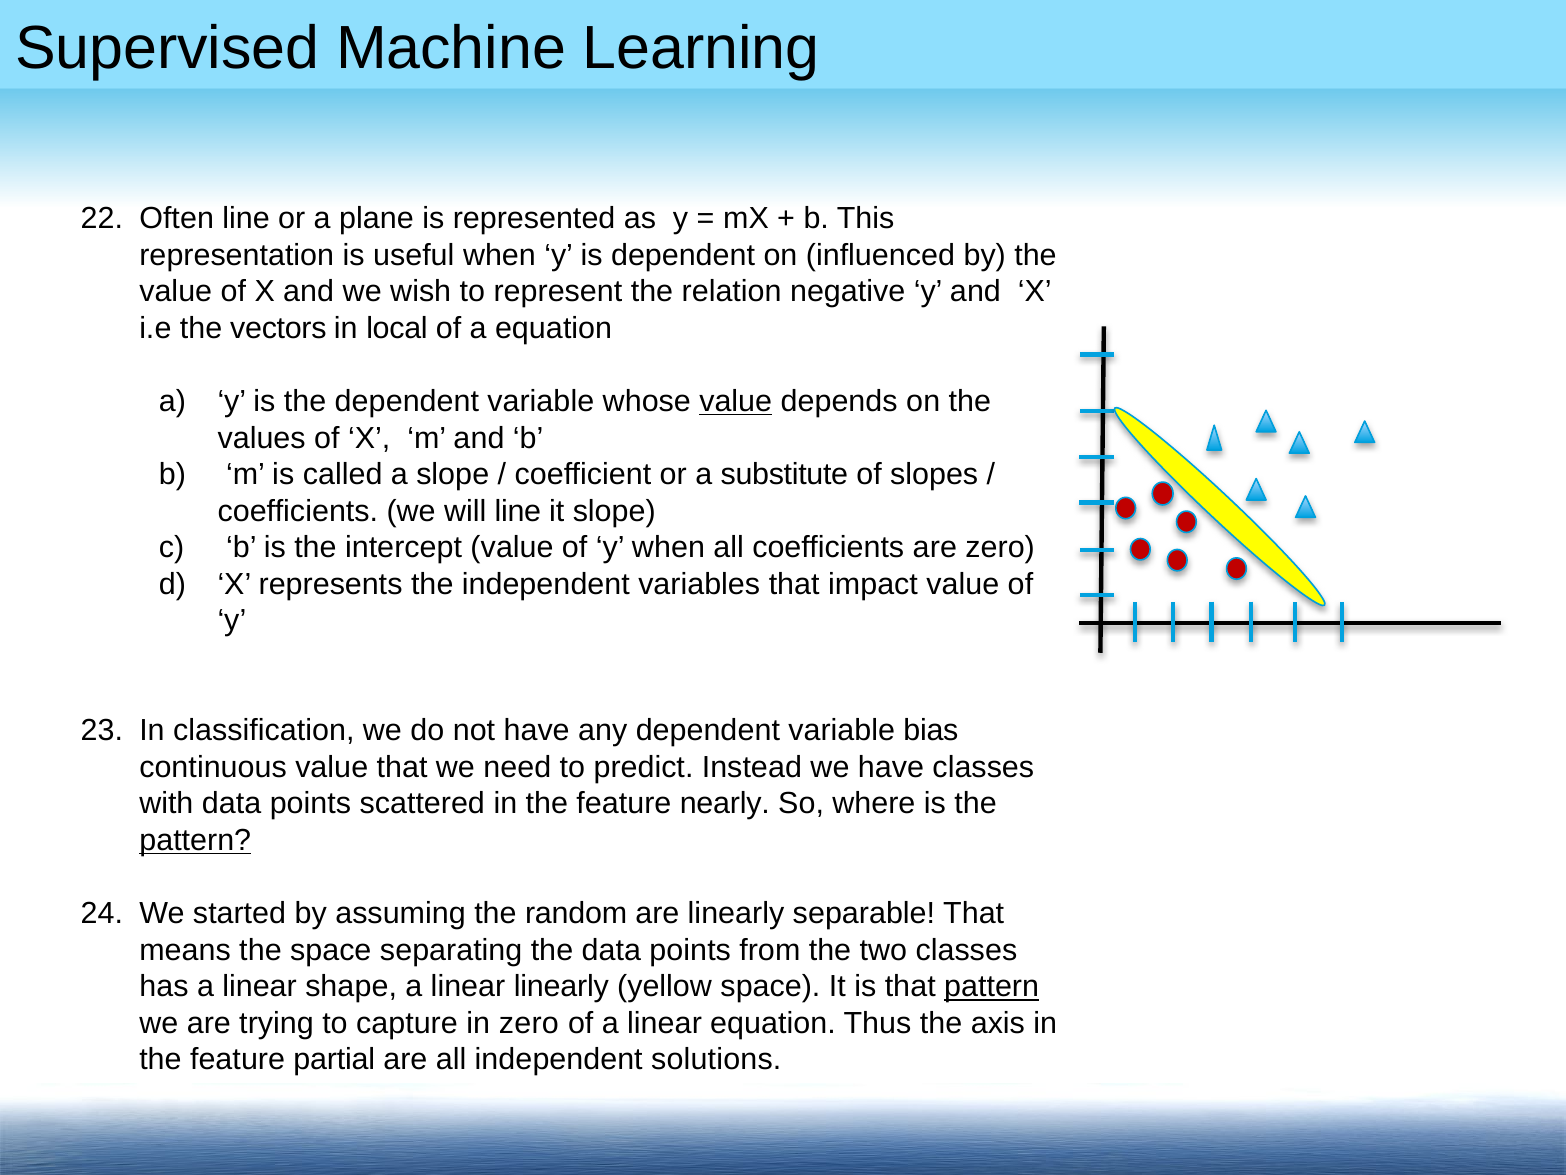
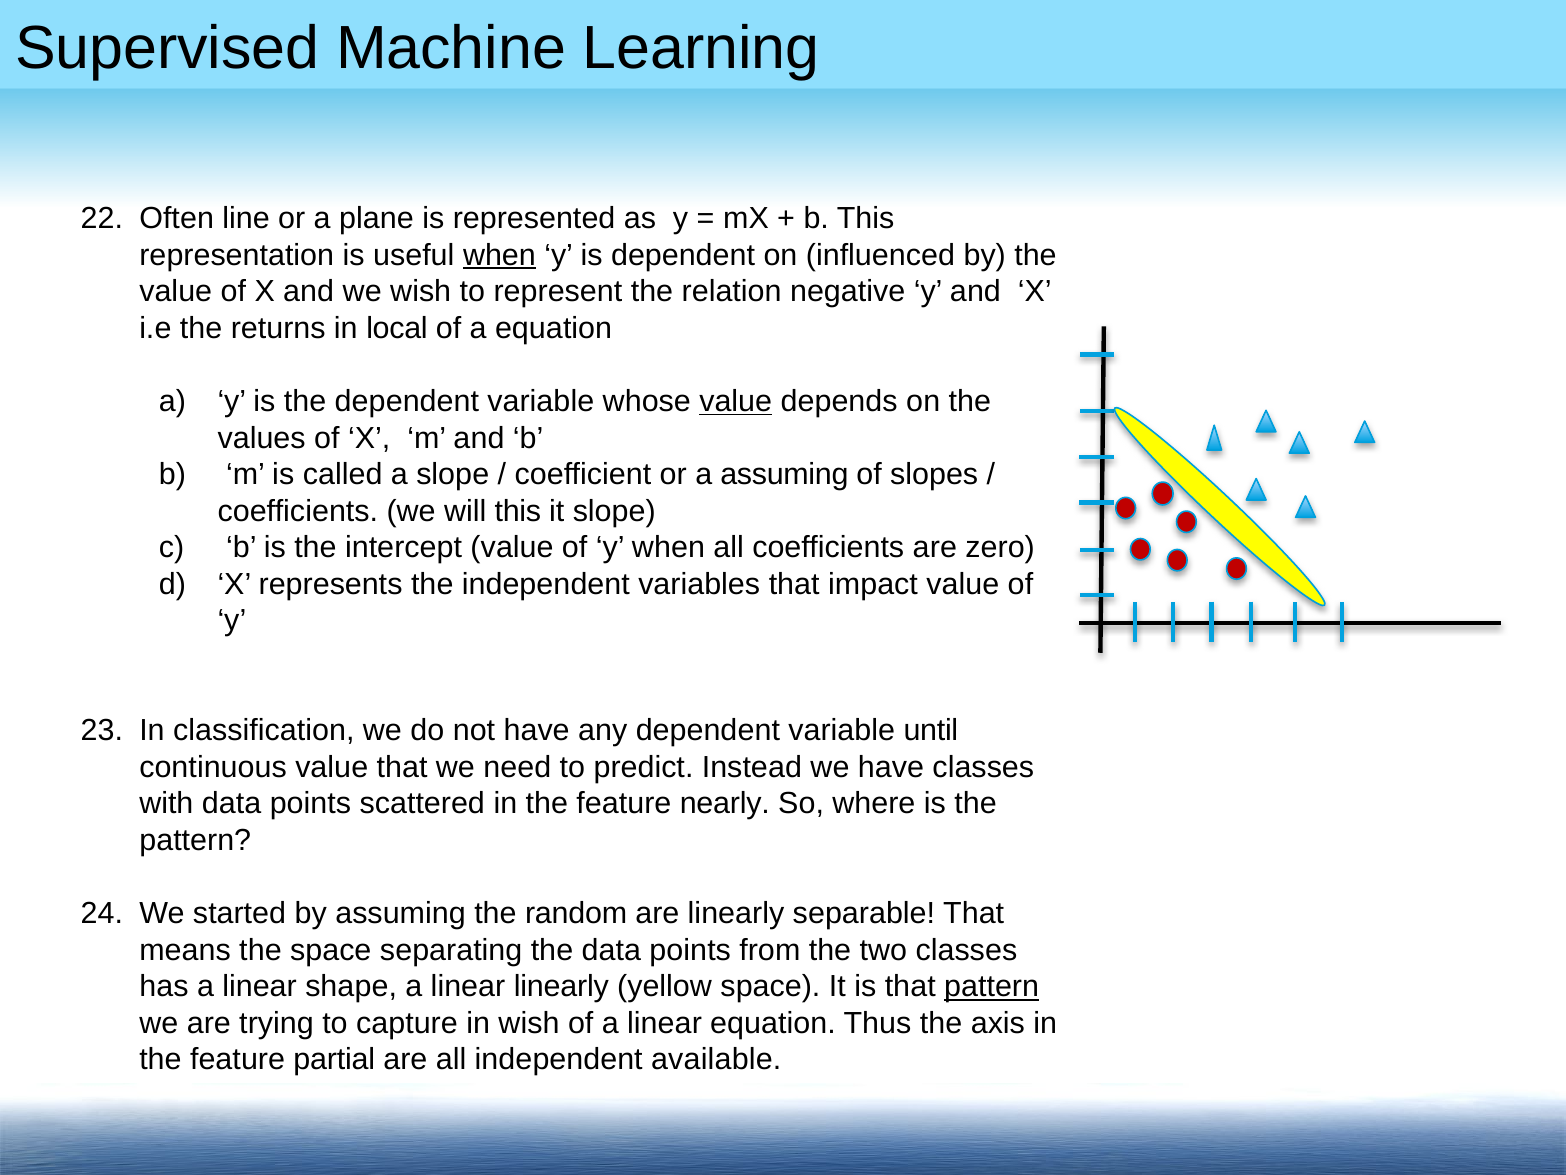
when underline: none -> present (499, 255)
vectors: vectors -> returns (278, 328)
a substitute: substitute -> assuming (784, 474)
will line: line -> this (518, 511)
bias: bias -> until (931, 730)
pattern underline: present -> none (195, 840)
in zero: zero -> wish (529, 1023)
solutions: solutions -> available (716, 1059)
